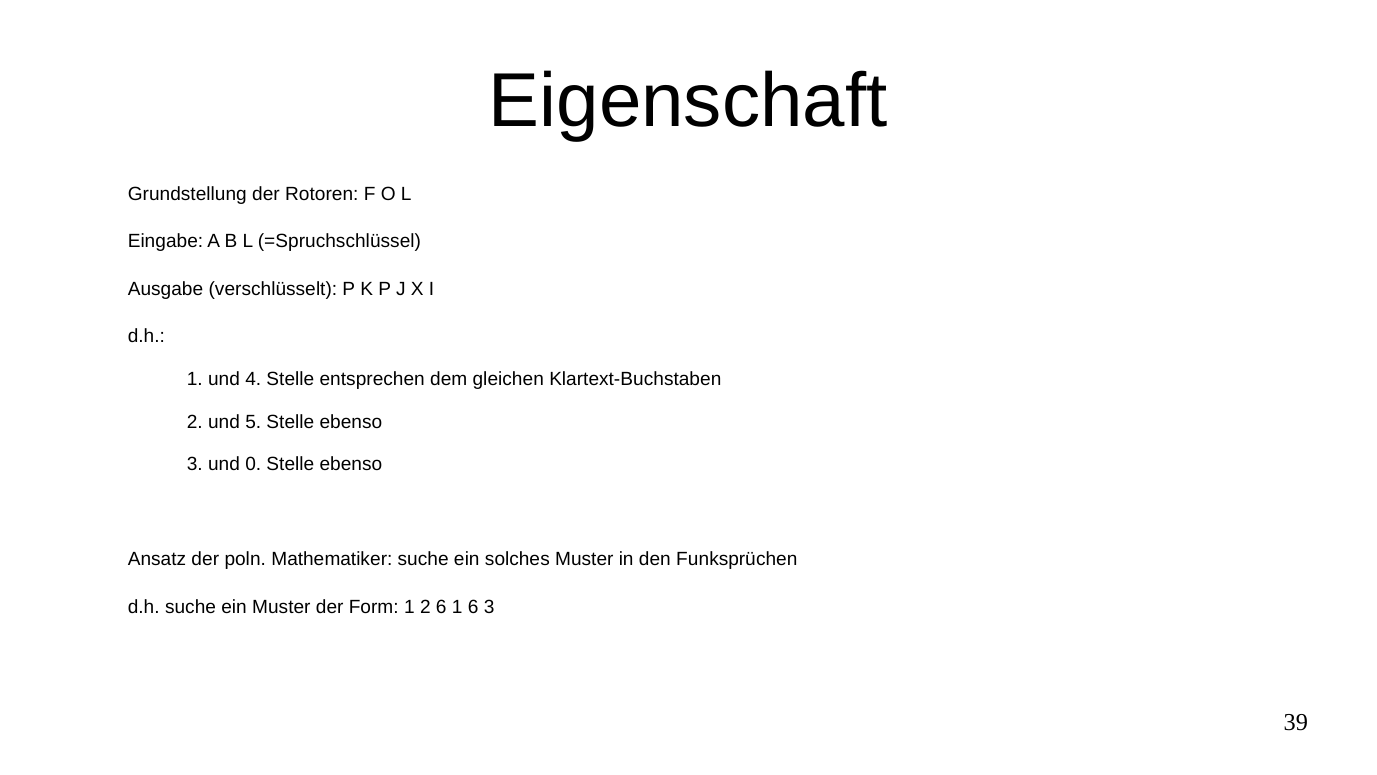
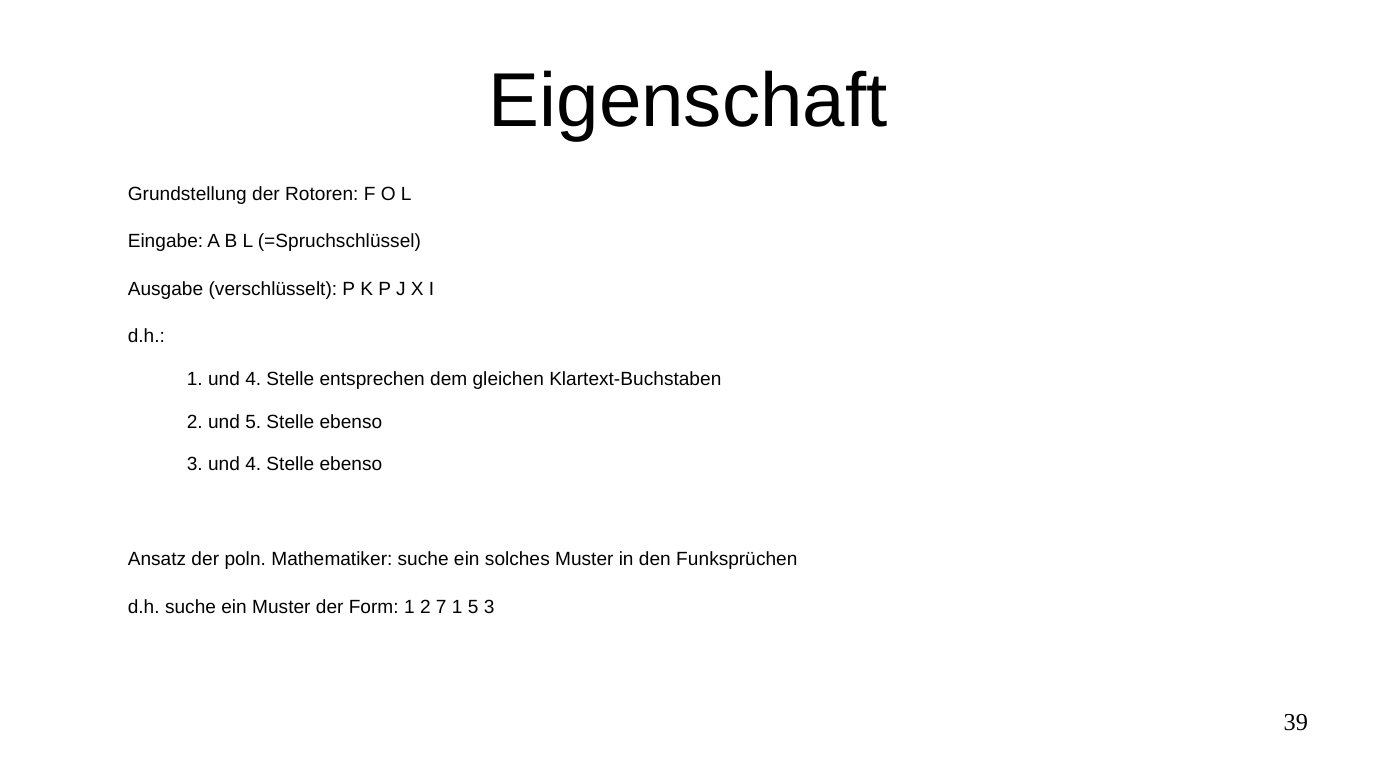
3 und 0: 0 -> 4 (253, 464)
2 6: 6 -> 7 (441, 607)
1 6: 6 -> 5 (473, 607)
